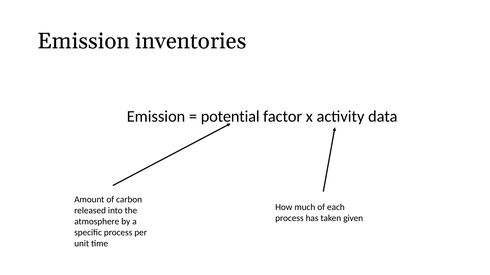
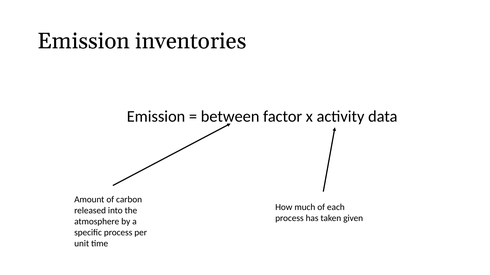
potential: potential -> between (230, 117)
